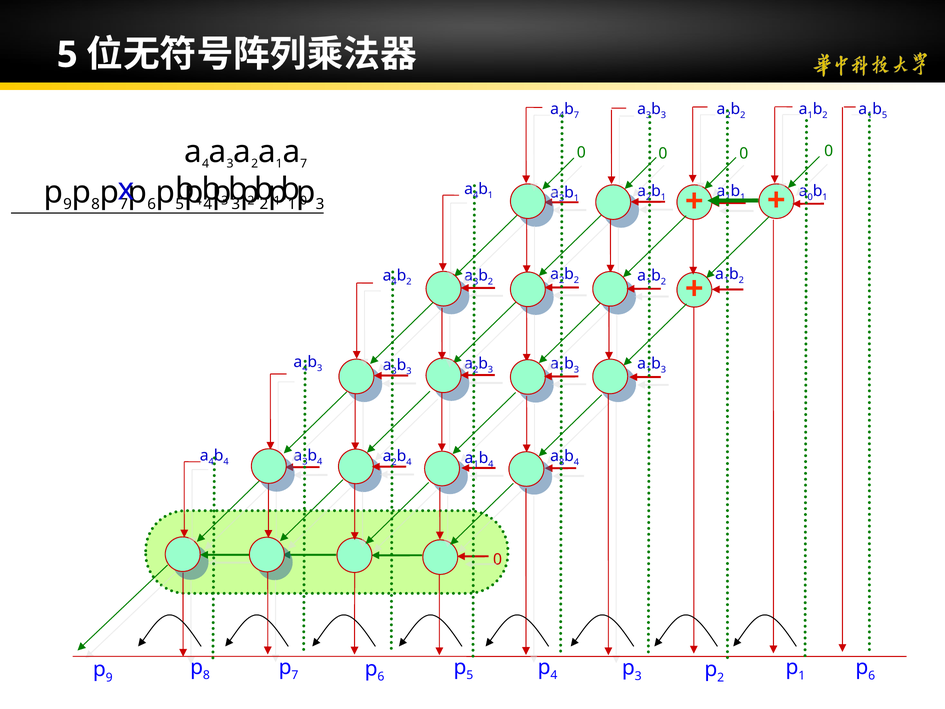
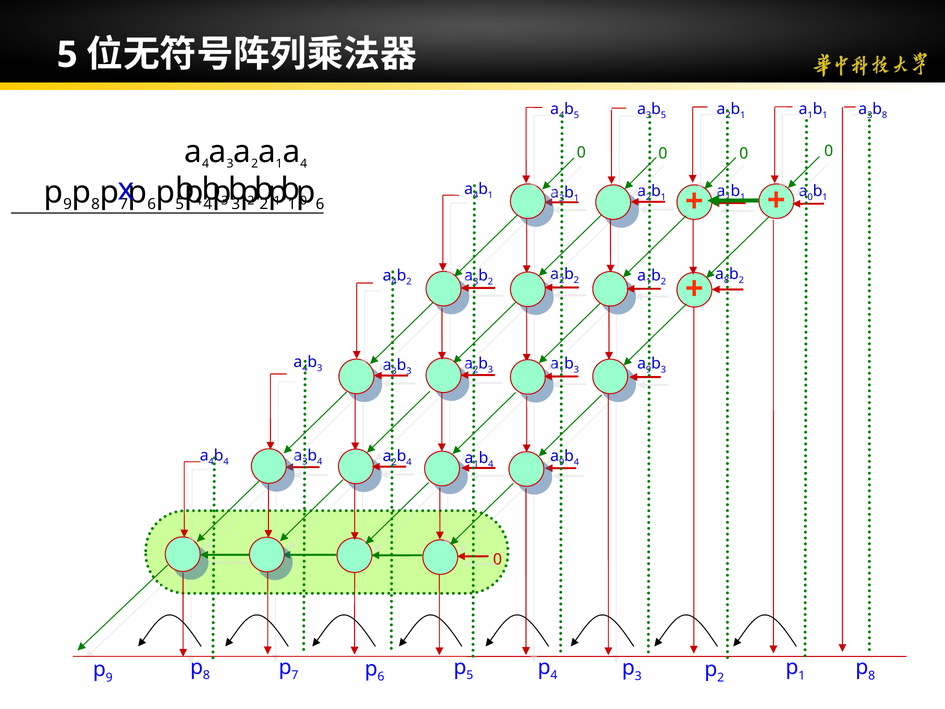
7: 7 -> 5 (576, 115)
3: 3 -> 5 (663, 115)
2: 2 -> 1 (743, 115)
2: 2 -> 1 (825, 115)
1: 1 -> 3 (870, 115)
5: 5 -> 8 (885, 115)
7: 7 -> 4 (304, 164)
3: 3 -> 6 (320, 204)
1: 1 -> 8 (727, 280)
1: 1 -> 9 (649, 370)
8: 8 -> 9 (562, 462)
6: 6 -> 8 (872, 675)
